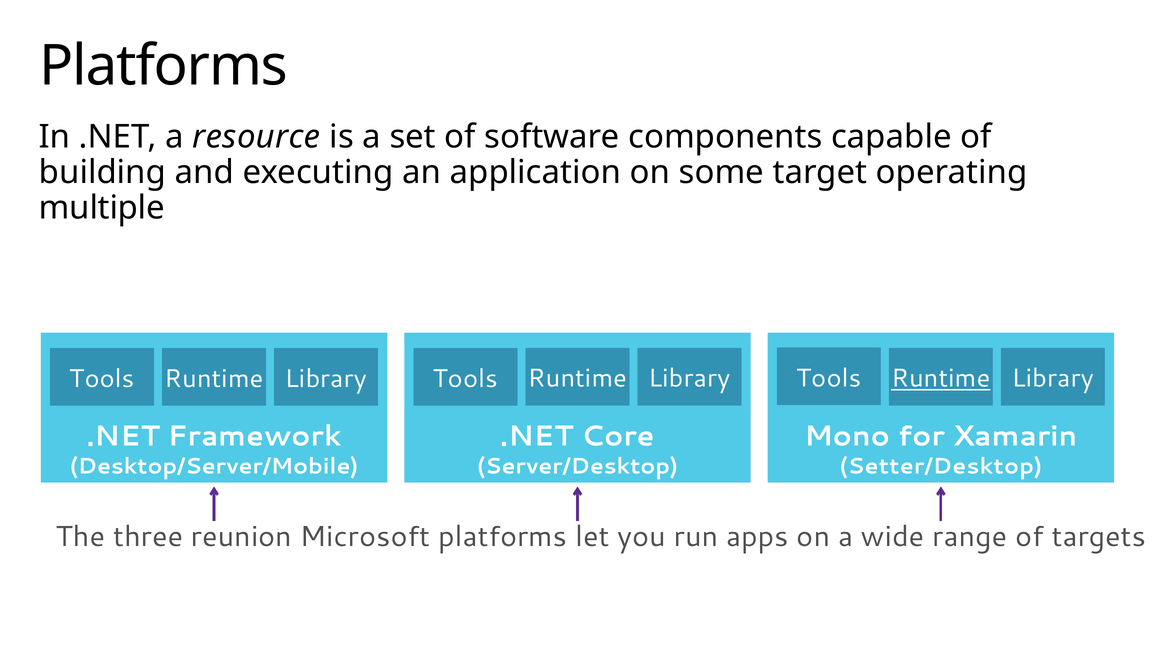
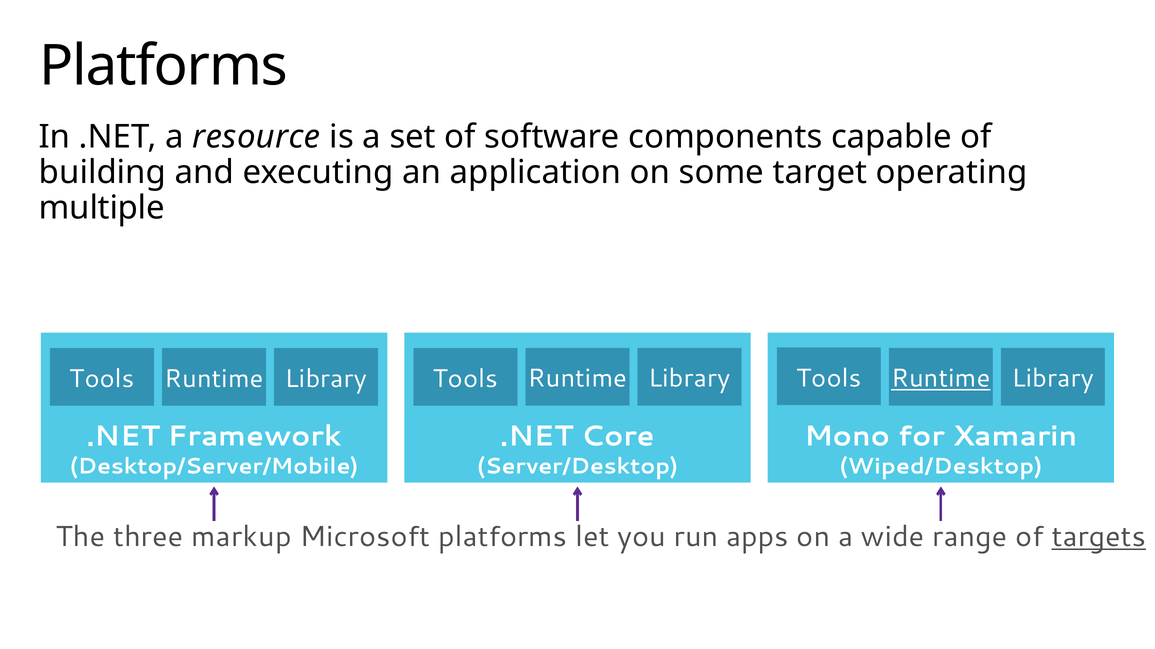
Setter/Desktop: Setter/Desktop -> Wiped/Desktop (941, 467)
reunion: reunion -> markup (241, 538)
targets underline: none -> present (1099, 538)
